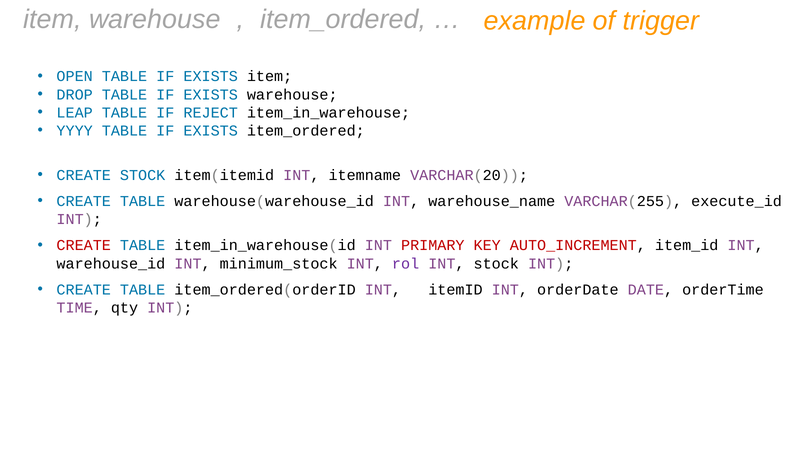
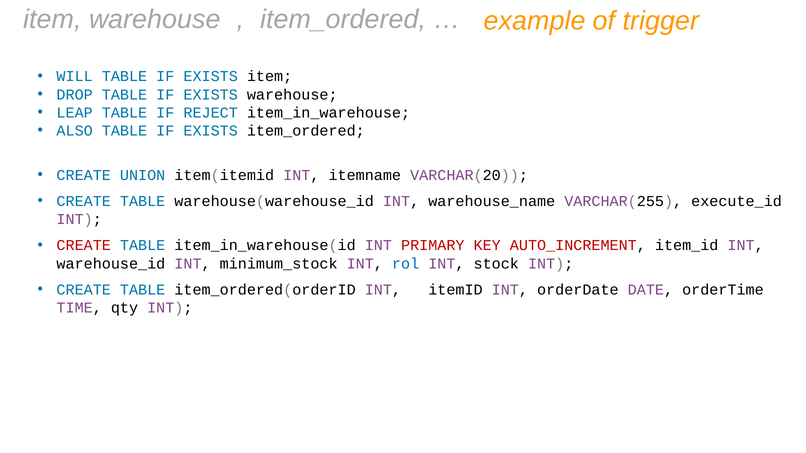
OPEN: OPEN -> WILL (75, 77)
YYYY: YYYY -> ALSO (75, 131)
CREATE STOCK: STOCK -> UNION (143, 175)
rol colour: purple -> blue (406, 264)
